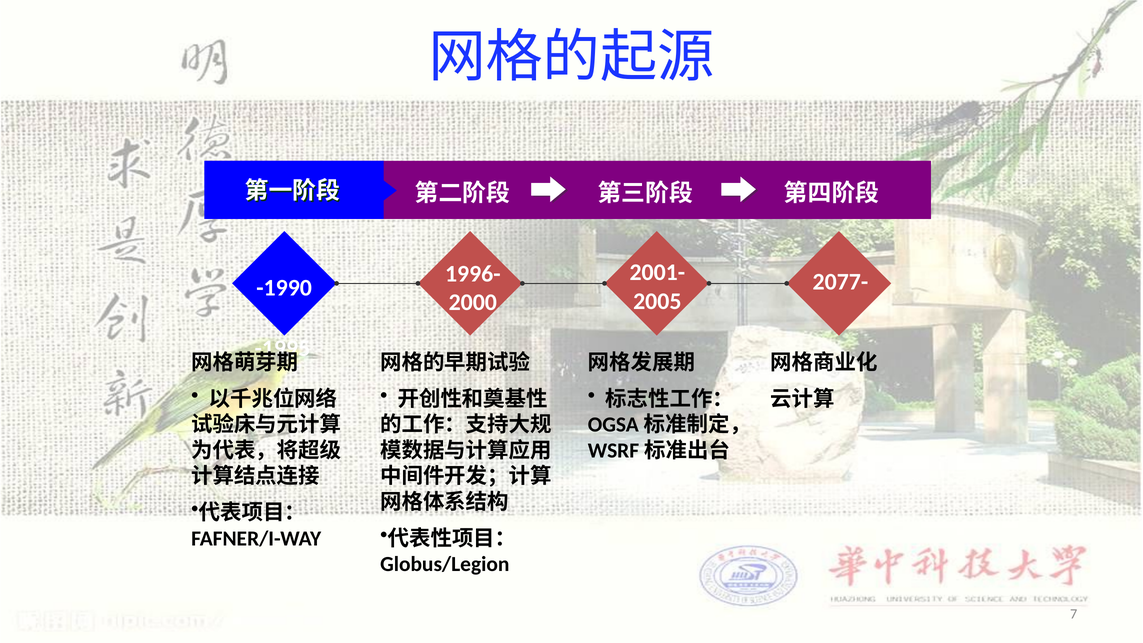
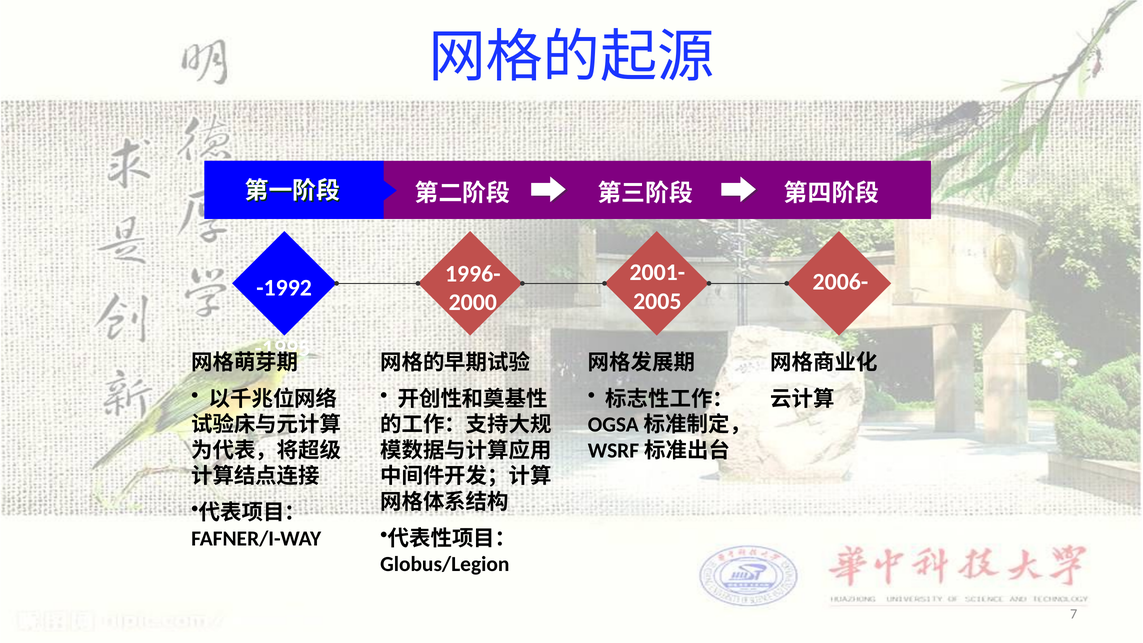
2077-: 2077- -> 2006- (840, 282)
-1990: -1990 -> -1992 (284, 288)
